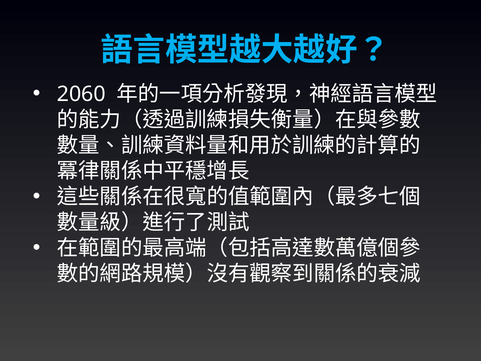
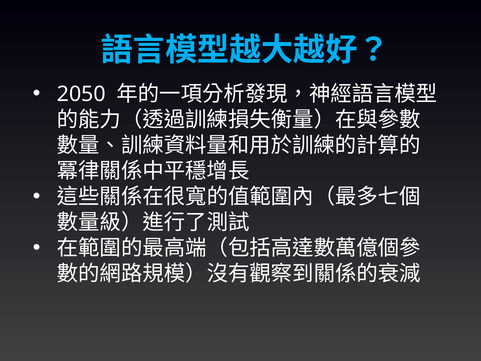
2060: 2060 -> 2050 (81, 94)
